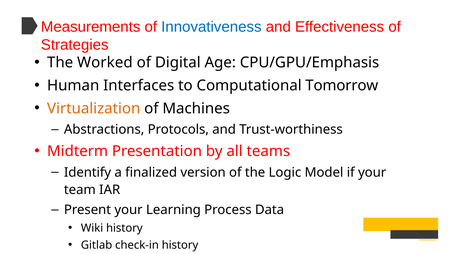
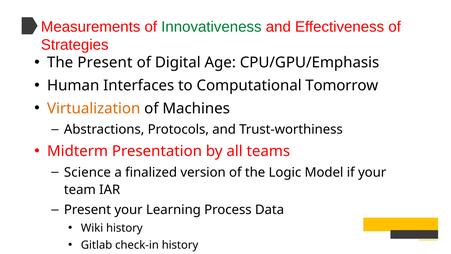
Innovativeness colour: blue -> green (211, 27)
The Worked: Worked -> Present (105, 63)
Identify: Identify -> Science (87, 172)
